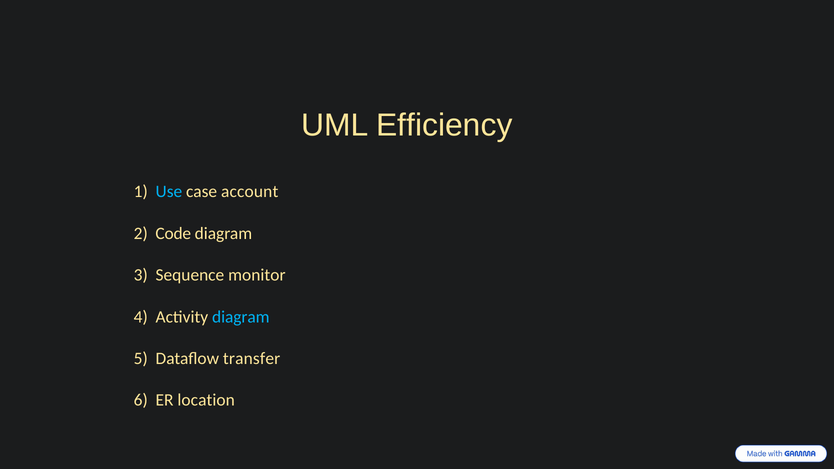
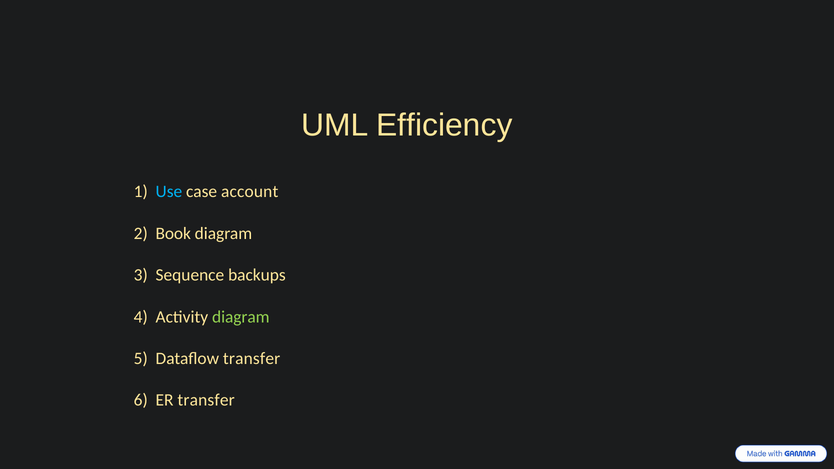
Code: Code -> Book (173, 234)
monitor: monitor -> backups (257, 275)
diagram colour: light blue -> light green (241, 317)
ER location: location -> transfer (206, 400)
